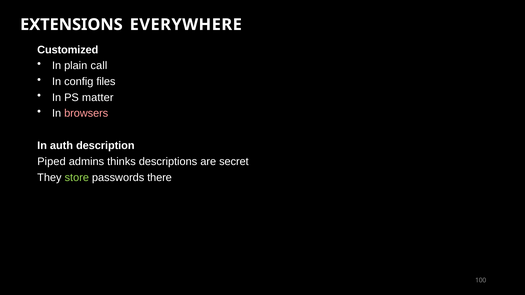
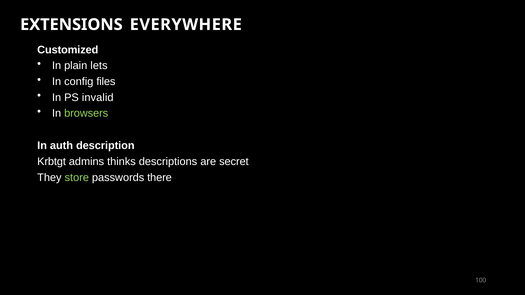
call: call -> lets (99, 66)
matter: matter -> invalid (98, 98)
browsers colour: pink -> light green (86, 113)
Piped: Piped -> Krbtgt (52, 162)
